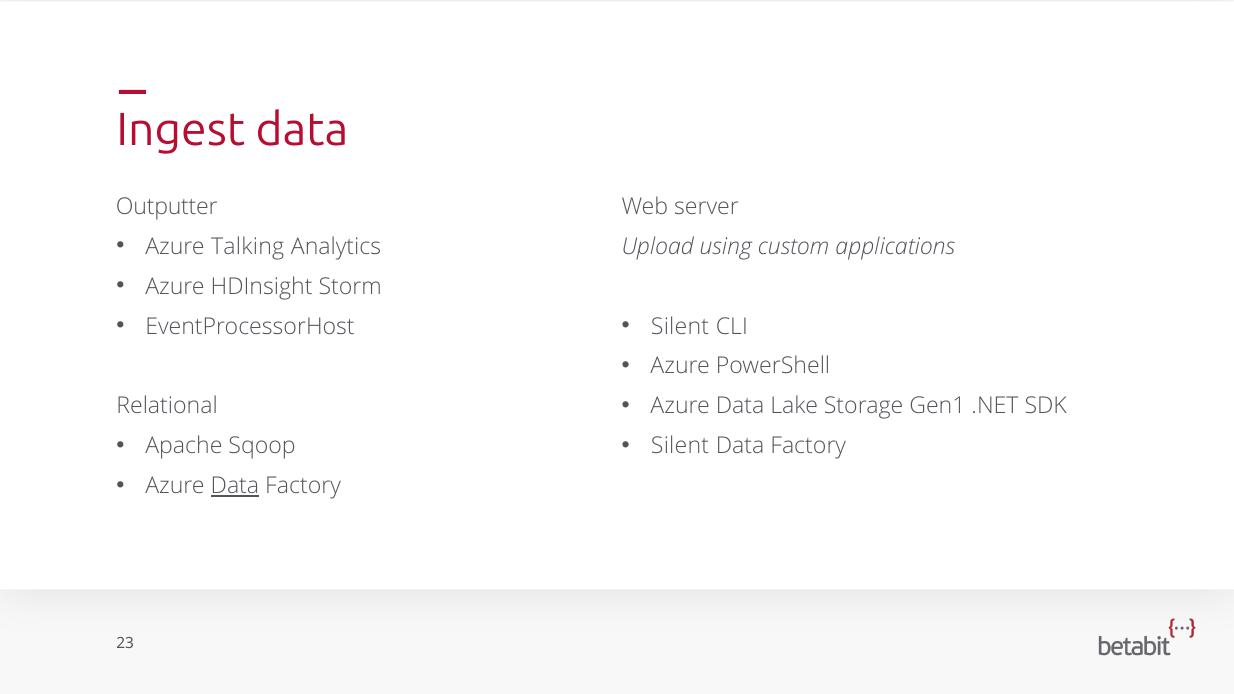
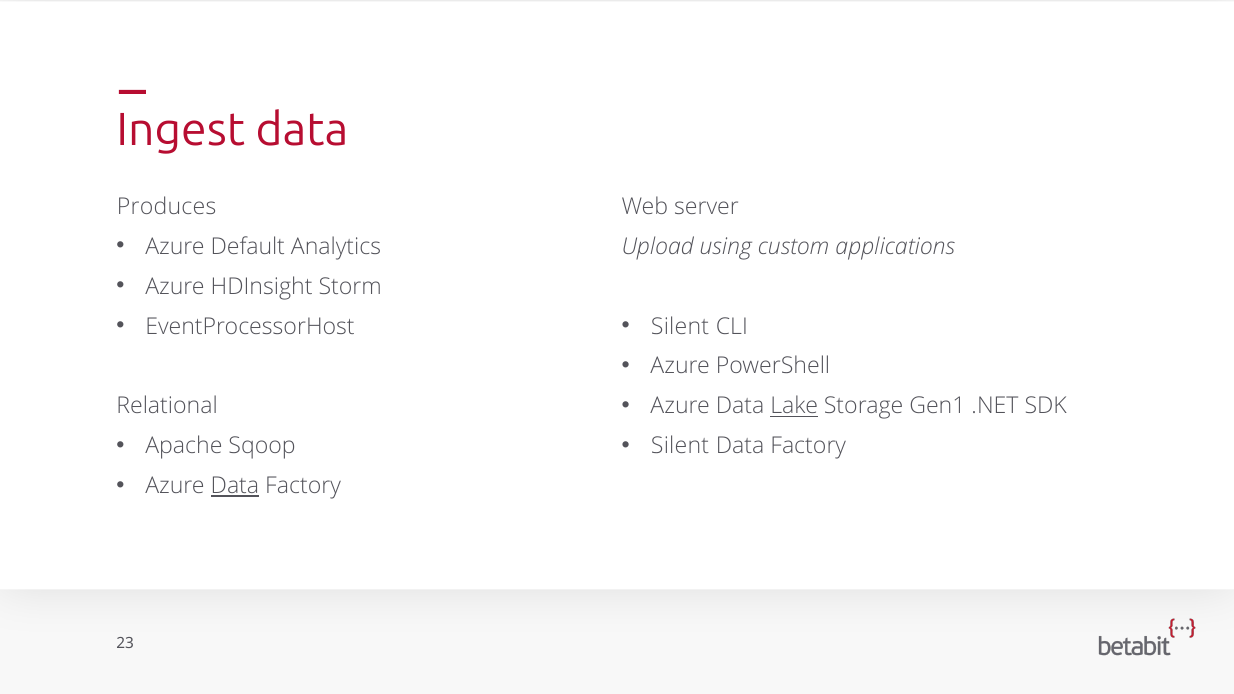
Outputter: Outputter -> Produces (167, 207)
Talking: Talking -> Default (248, 246)
Lake underline: none -> present (794, 406)
